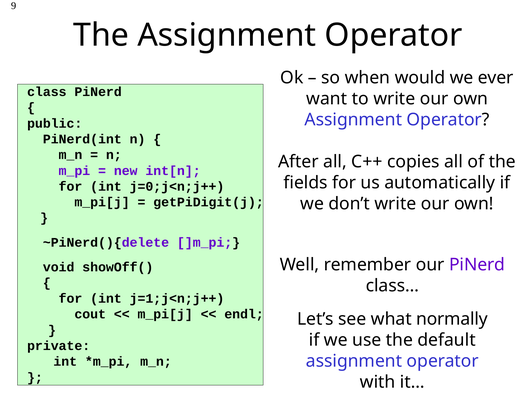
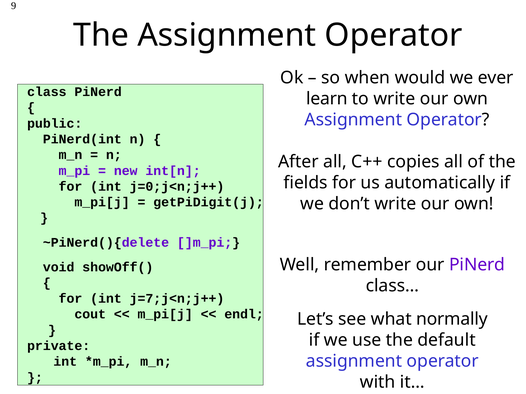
want: want -> learn (327, 99)
j=1;j<n;j++: j=1;j<n;j++ -> j=7;j<n;j++ (177, 299)
